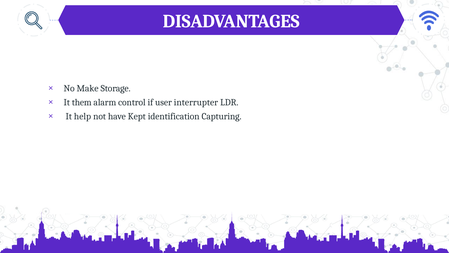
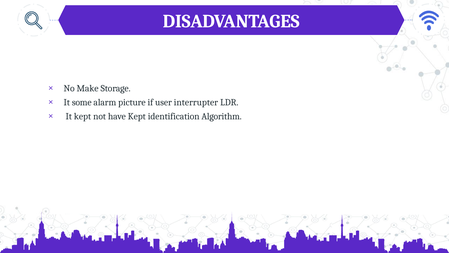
them: them -> some (82, 102)
control: control -> picture (132, 102)
It help: help -> kept (83, 116)
Capturing: Capturing -> Algorithm (222, 116)
